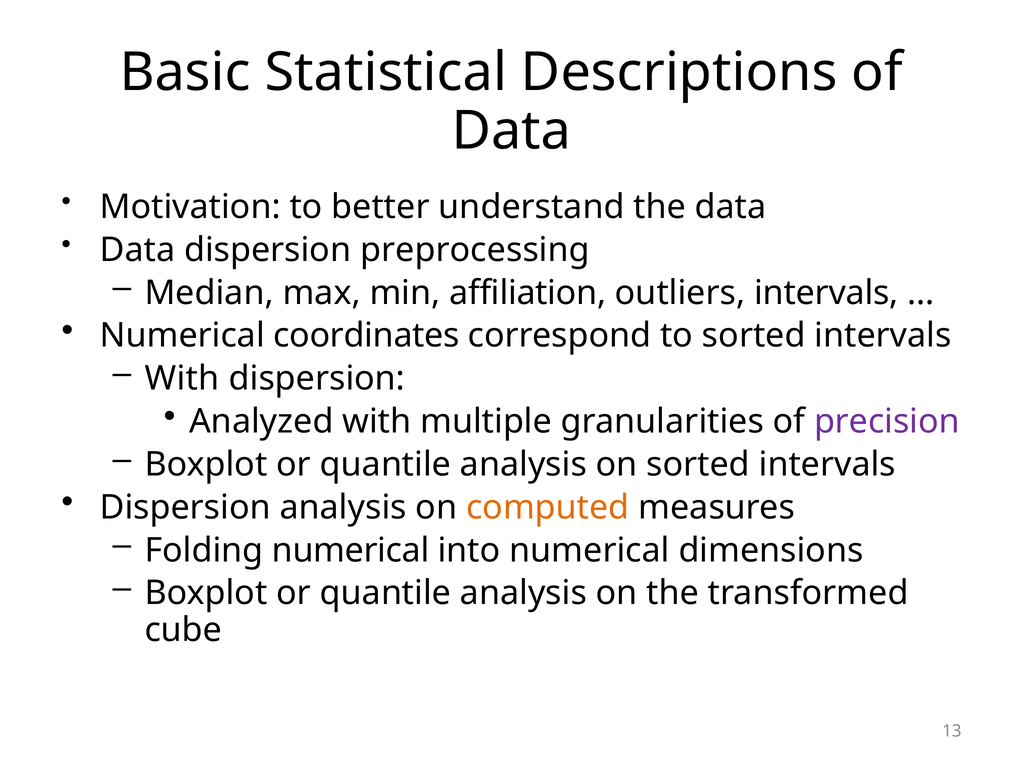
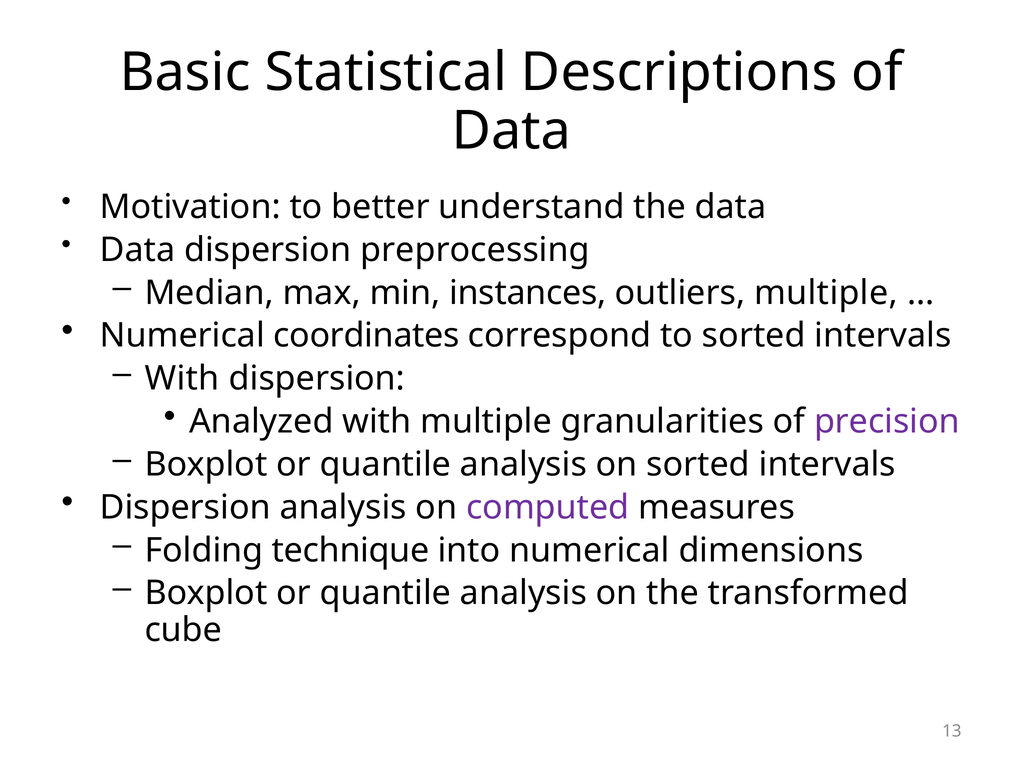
affiliation: affiliation -> instances (528, 293)
outliers intervals: intervals -> multiple (826, 293)
computed colour: orange -> purple (548, 508)
Folding numerical: numerical -> technique (351, 550)
